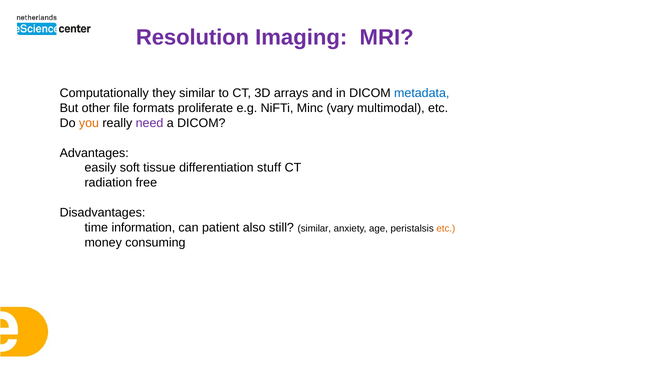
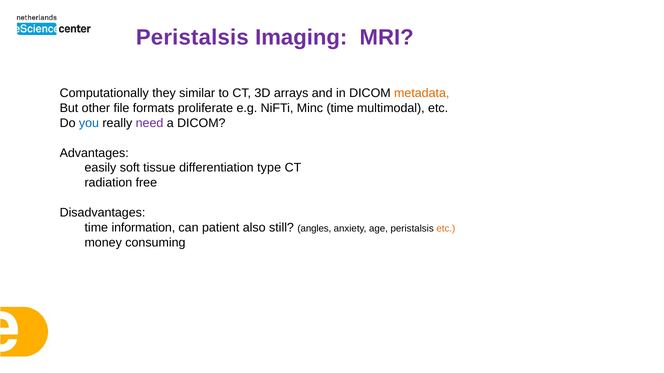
Resolution: Resolution -> Peristalsis (192, 38)
metadata colour: blue -> orange (422, 93)
Minc vary: vary -> time (340, 108)
you colour: orange -> blue (89, 123)
stuff: stuff -> type (269, 168)
still similar: similar -> angles (314, 229)
